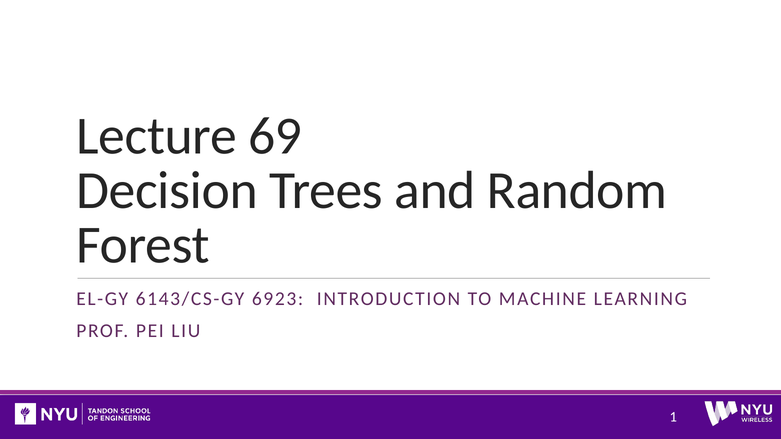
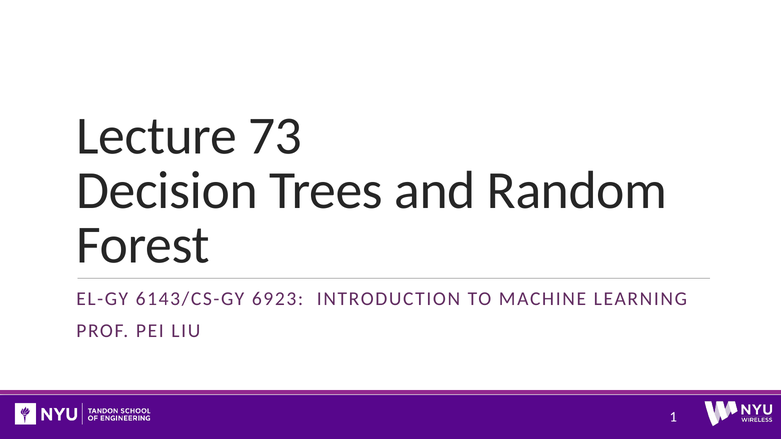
69: 69 -> 73 (275, 136)
